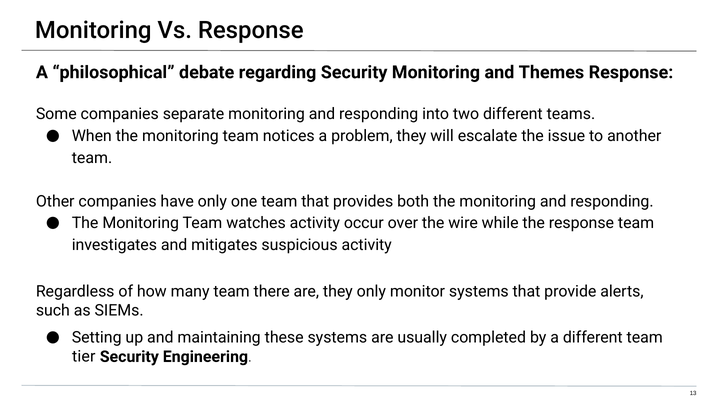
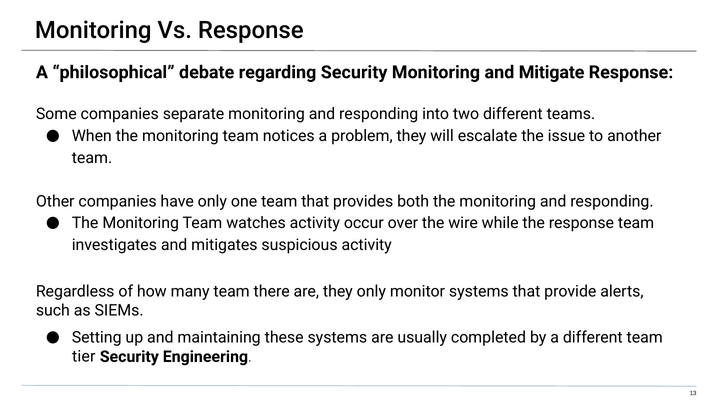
Themes: Themes -> Mitigate (552, 72)
